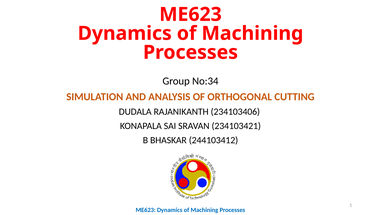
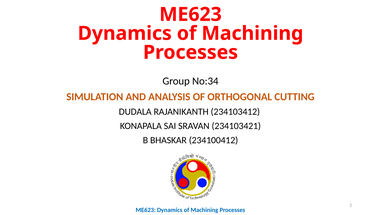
234103406: 234103406 -> 234103412 (235, 111)
244103412: 244103412 -> 234100412 (213, 140)
